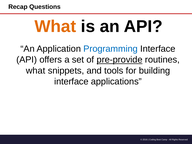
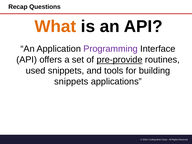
Programming colour: blue -> purple (111, 49)
what: what -> used (36, 71)
interface: interface -> snippets (71, 81)
